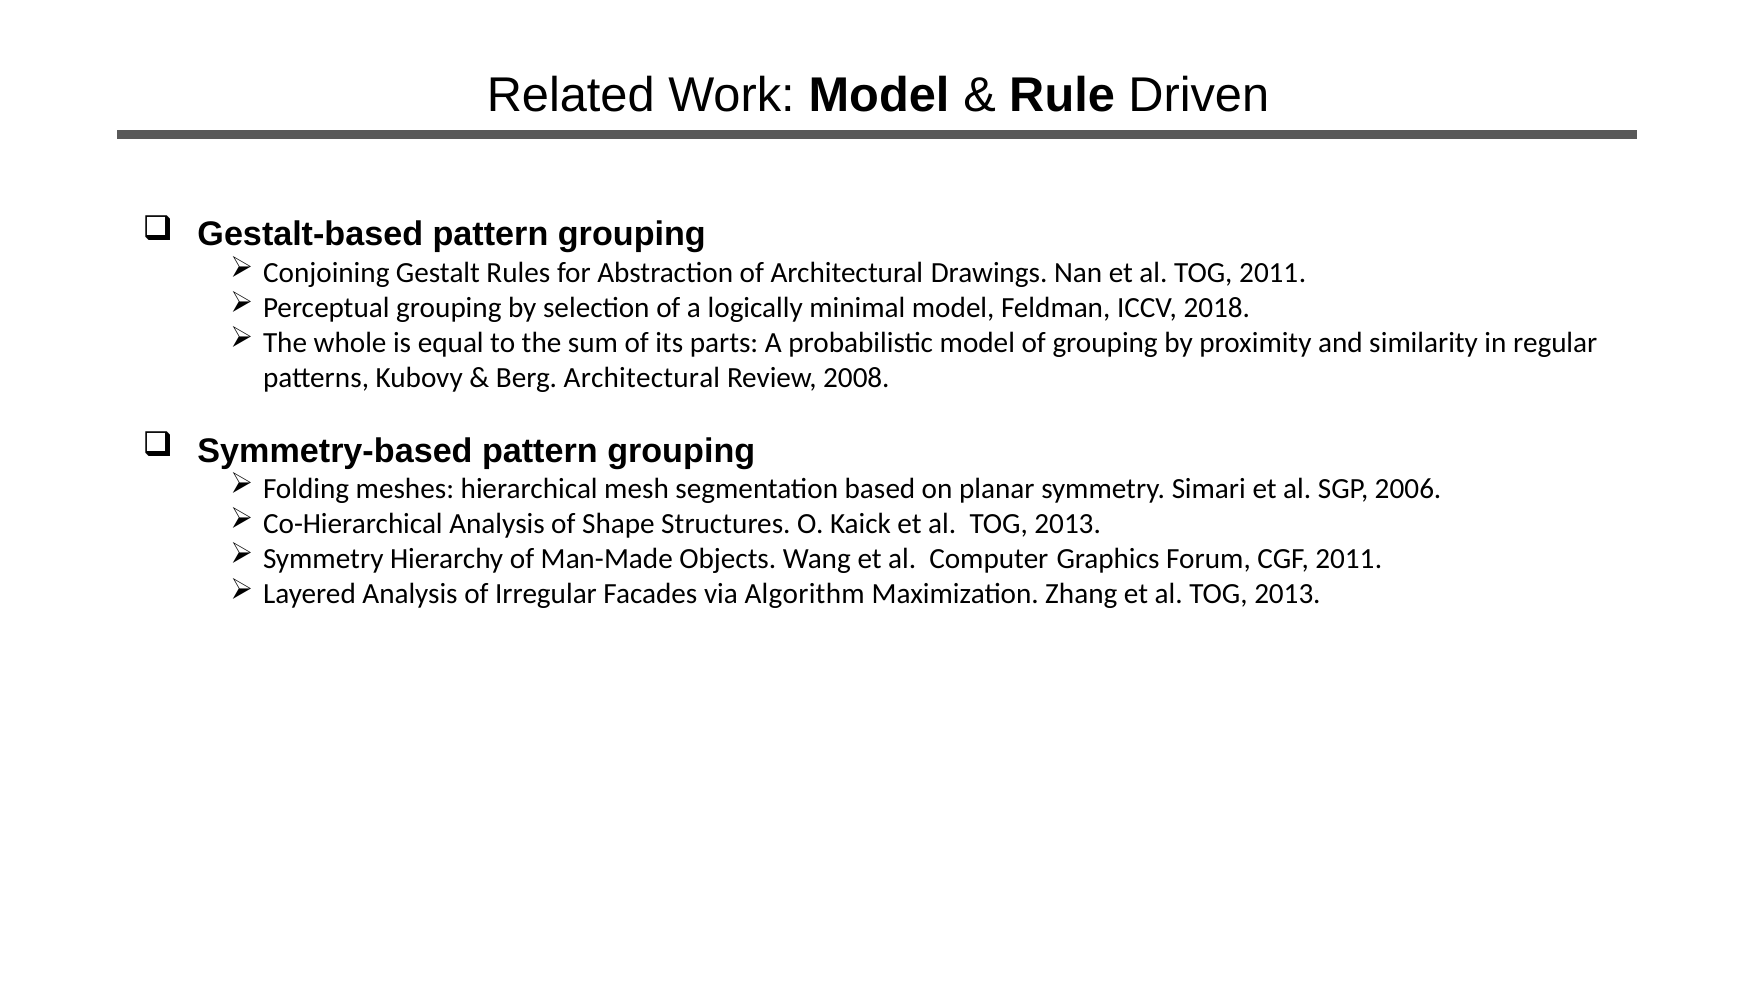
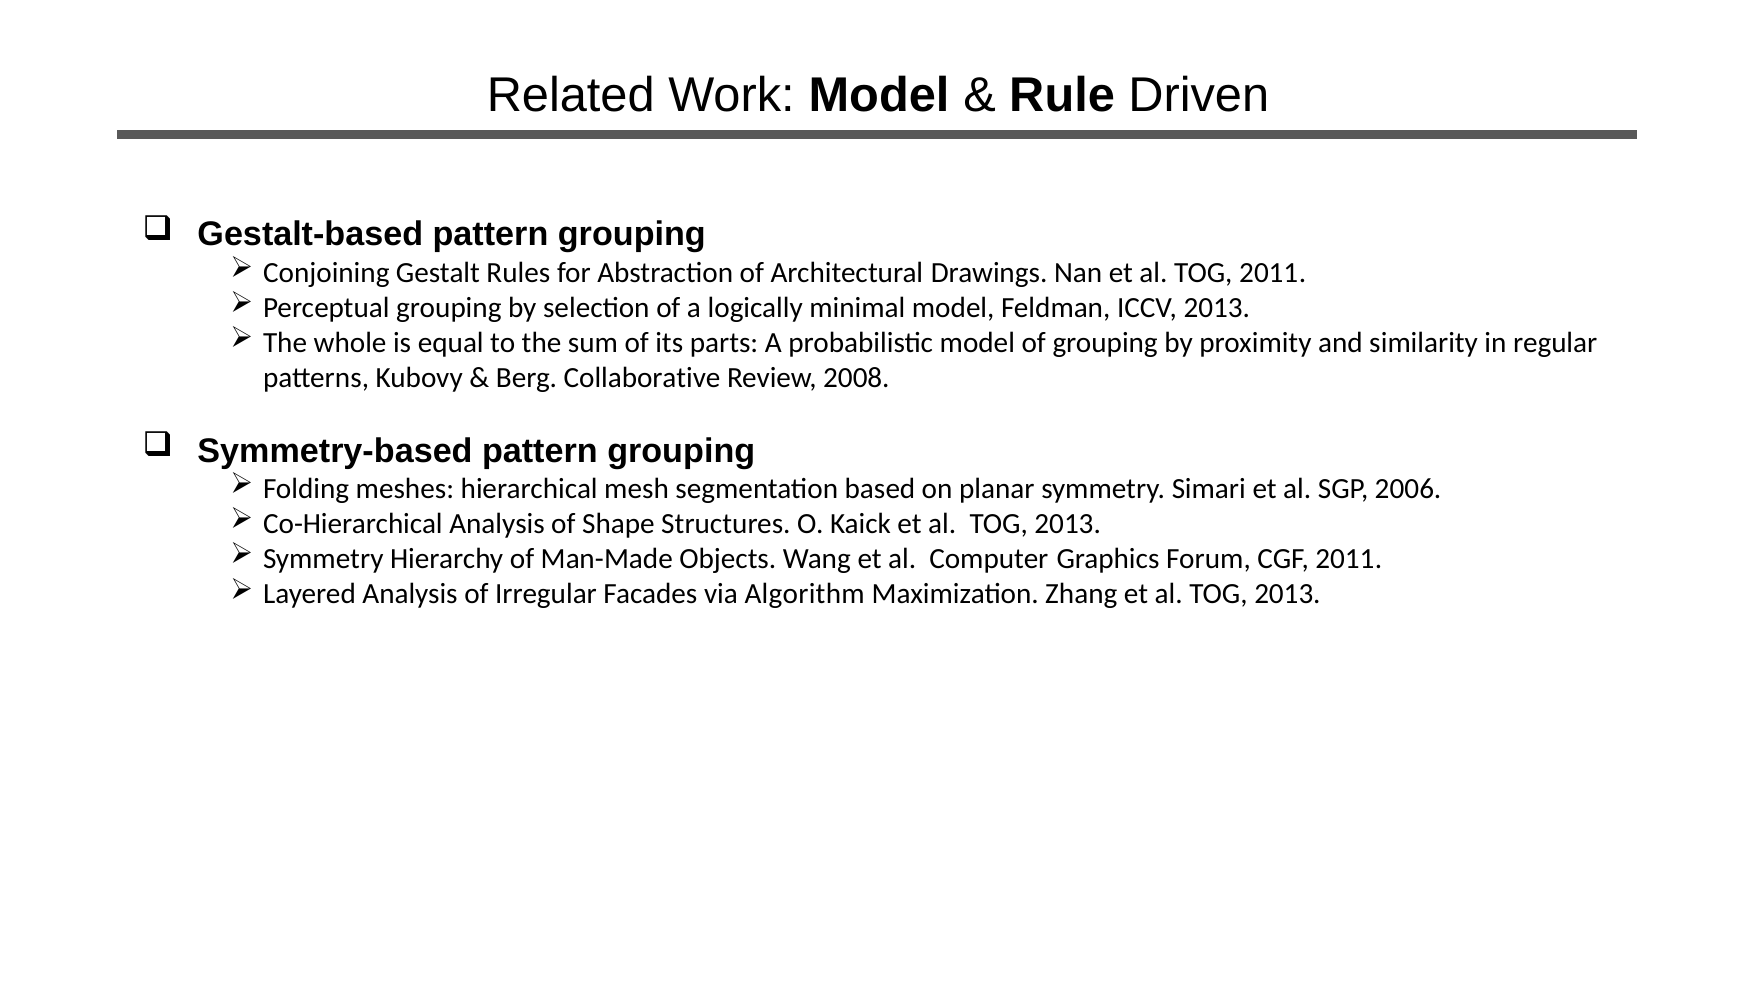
ICCV 2018: 2018 -> 2013 (1217, 307)
Berg Architectural: Architectural -> Collaborative (642, 378)
